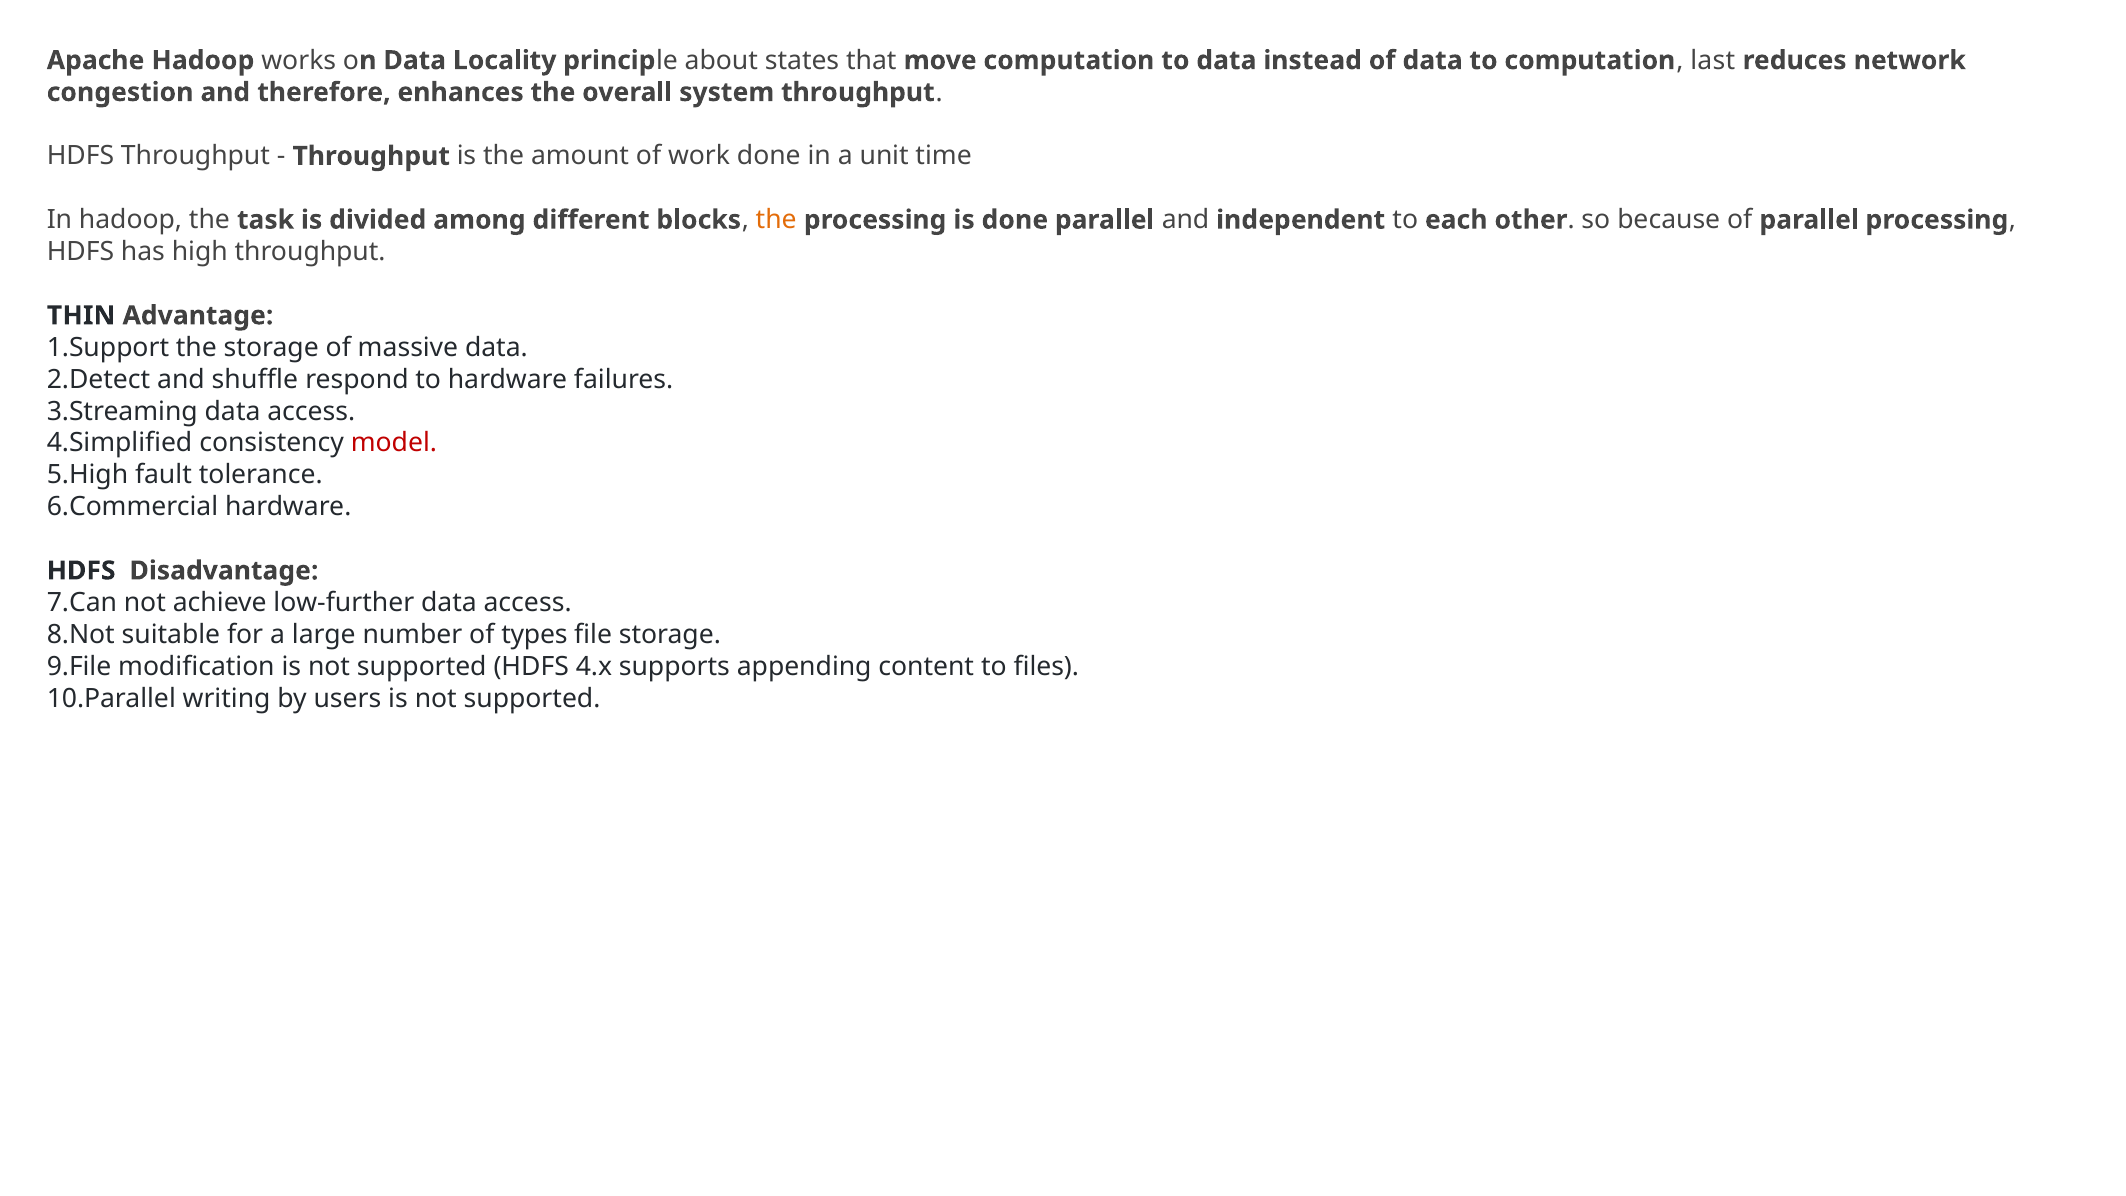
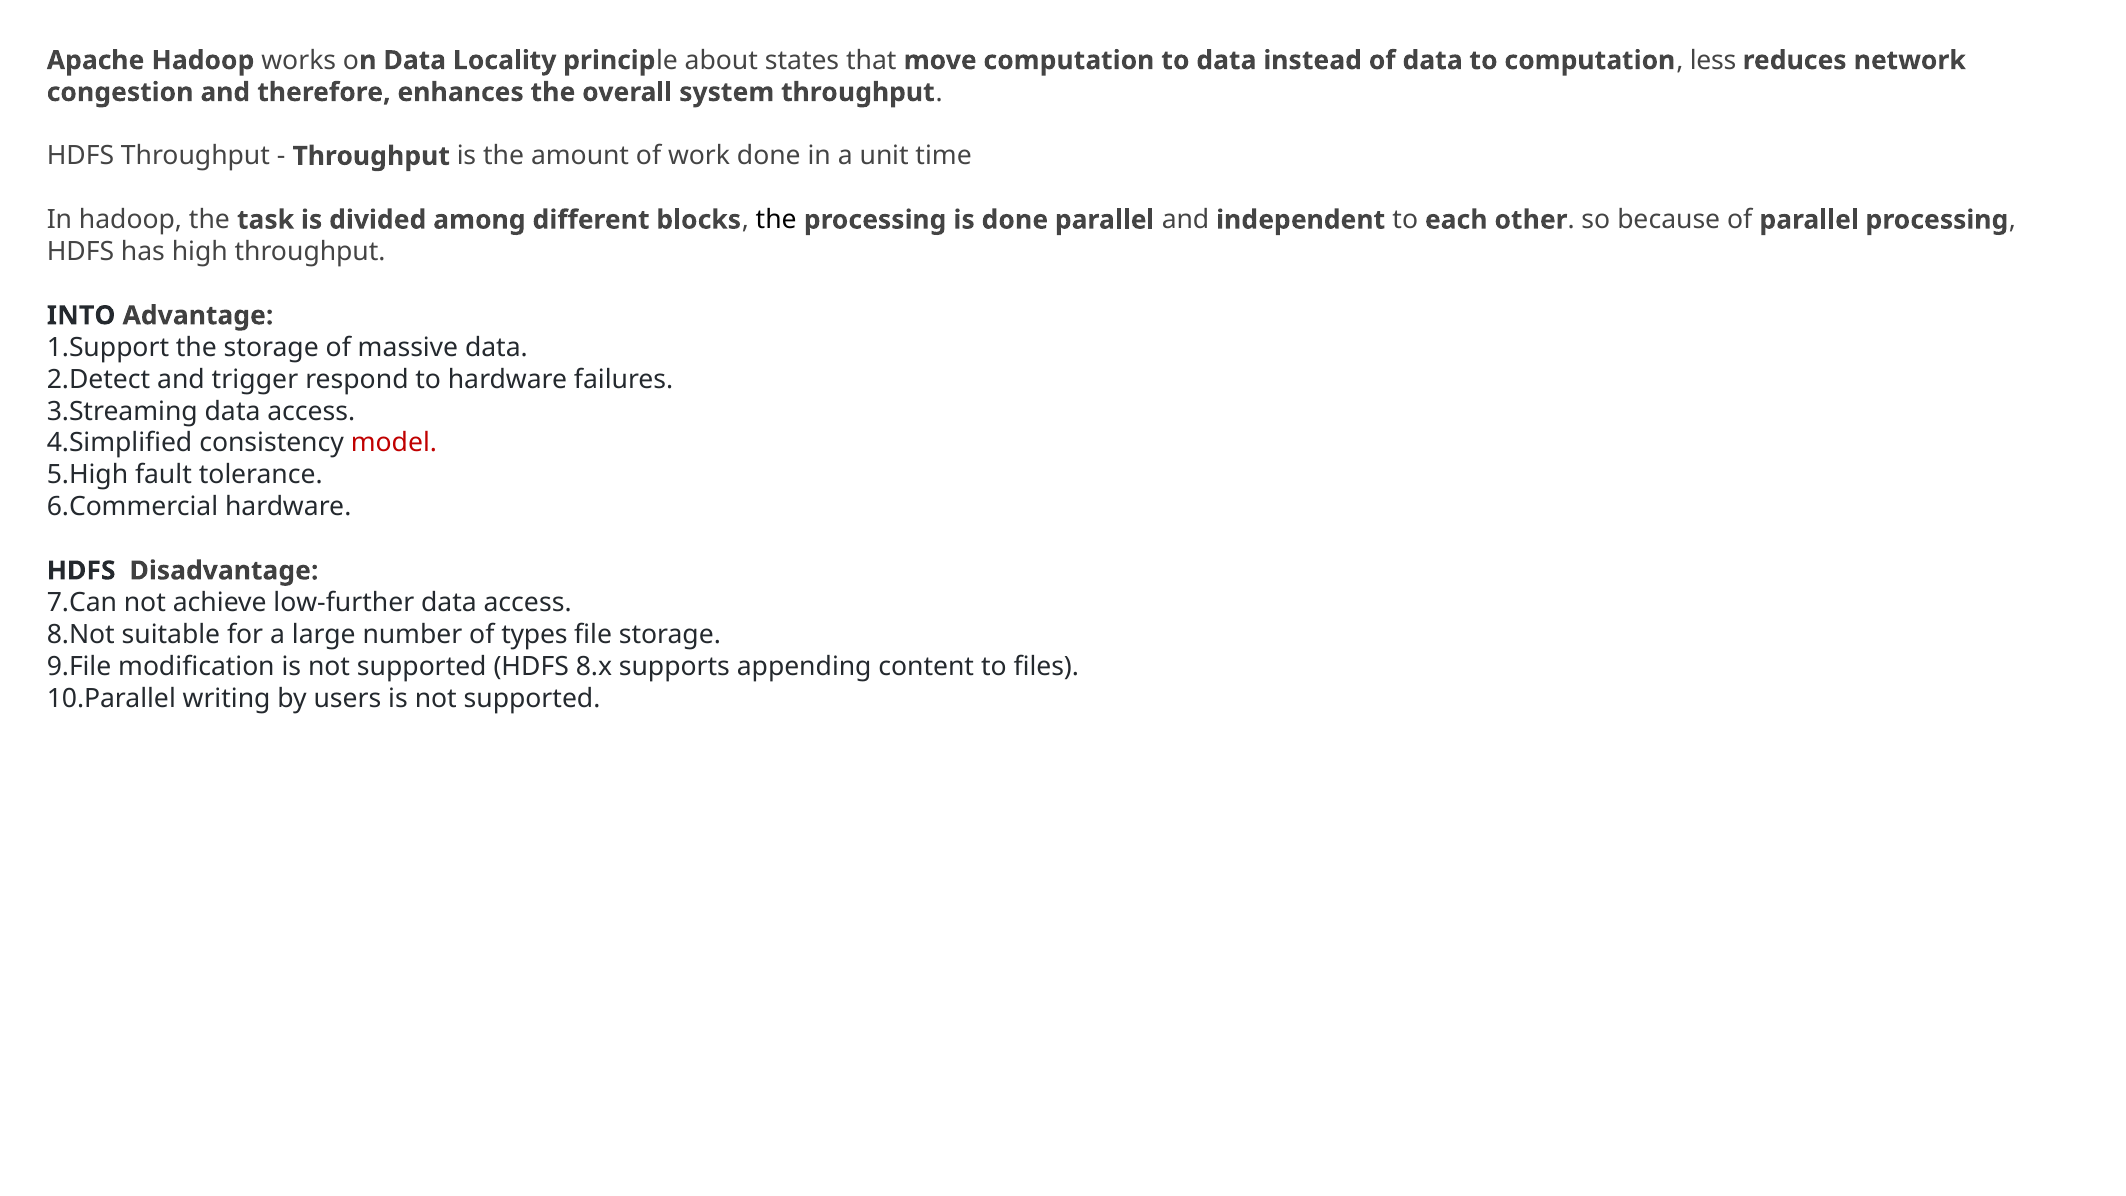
last: last -> less (1713, 60)
the colour: orange -> black (776, 220)
THIN: THIN -> INTO (81, 316)
shuffle: shuffle -> trigger (255, 379)
4.x: 4.x -> 8.x (594, 666)
